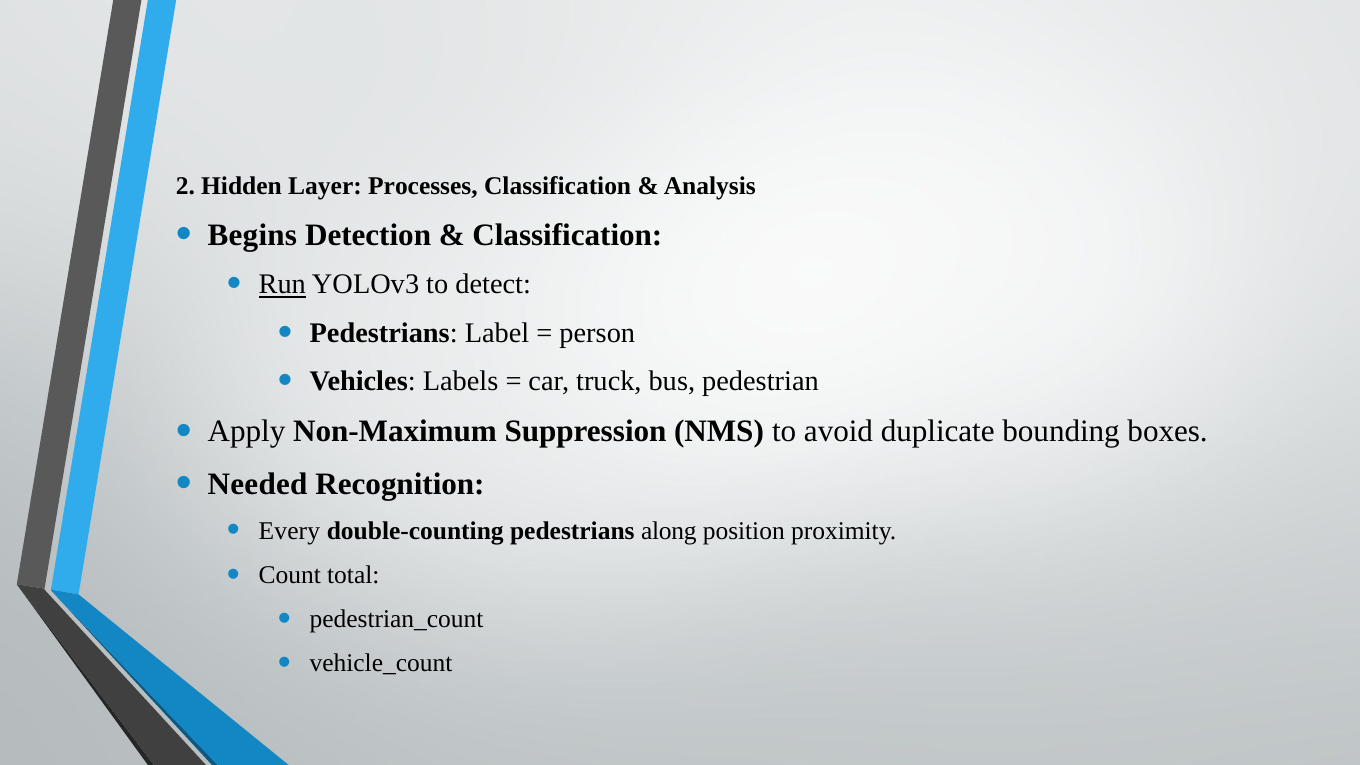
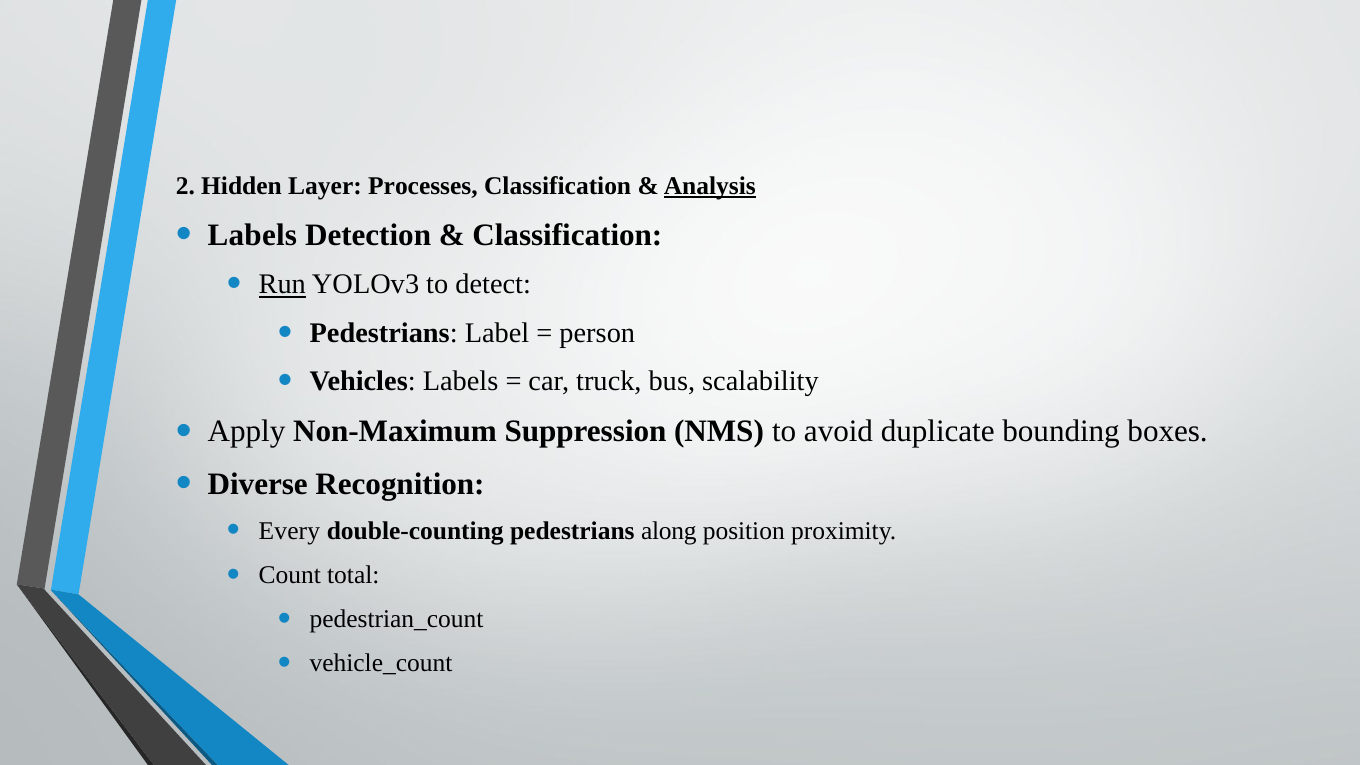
Analysis underline: none -> present (710, 186)
Begins: Begins -> Labels (252, 235)
pedestrian: pedestrian -> scalability (760, 381)
Needed: Needed -> Diverse (258, 484)
